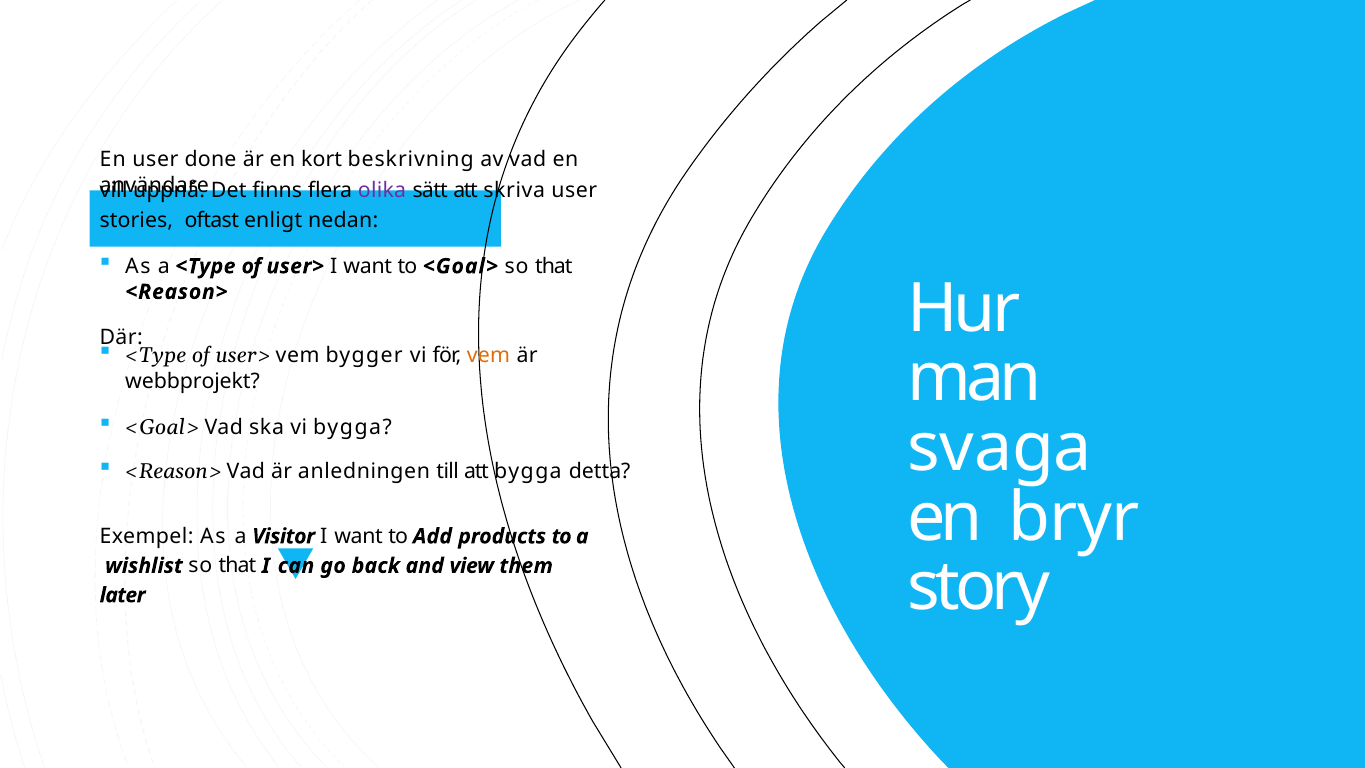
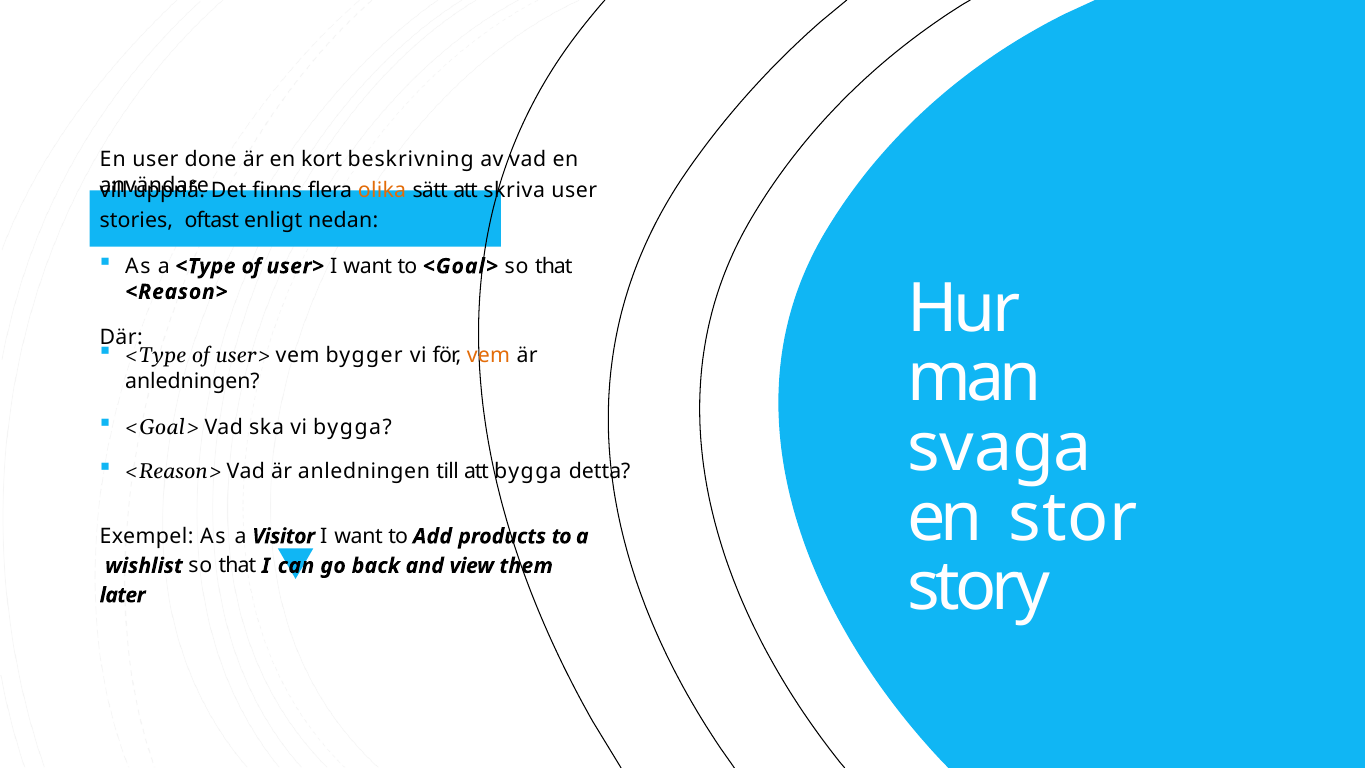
olika colour: purple -> orange (382, 191)
webbprojekt: webbprojekt -> anledningen (192, 381)
bryr: bryr -> stor (1073, 517)
